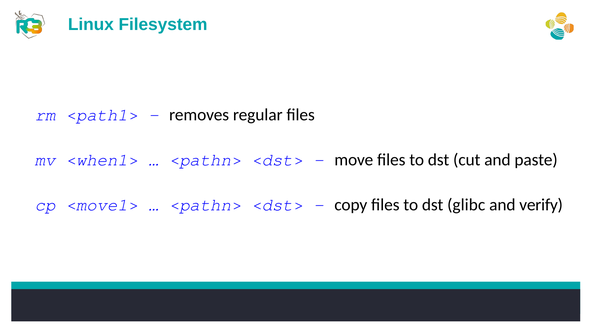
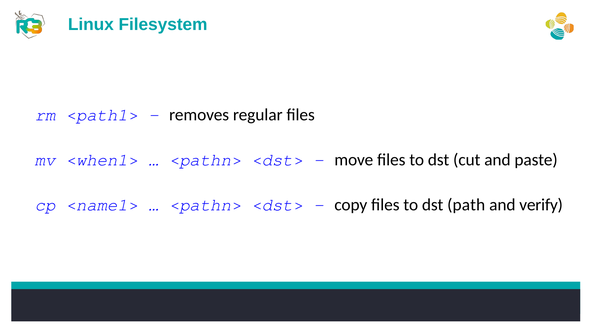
<move1>: <move1> -> <name1> (102, 205)
glibc: glibc -> path (466, 205)
